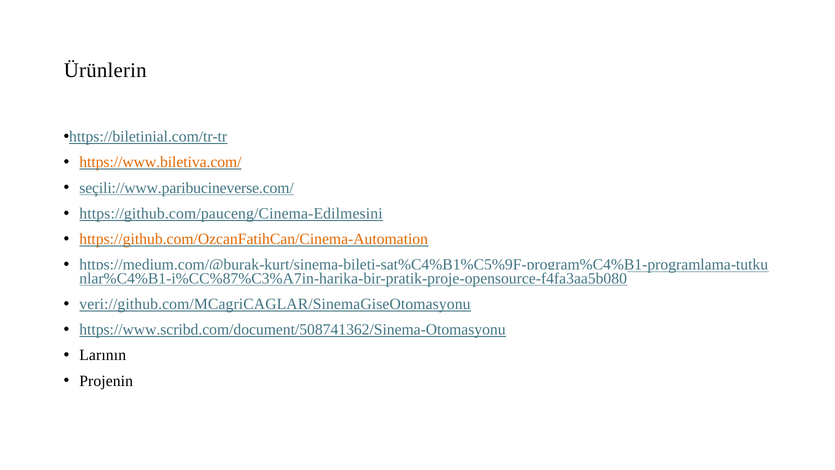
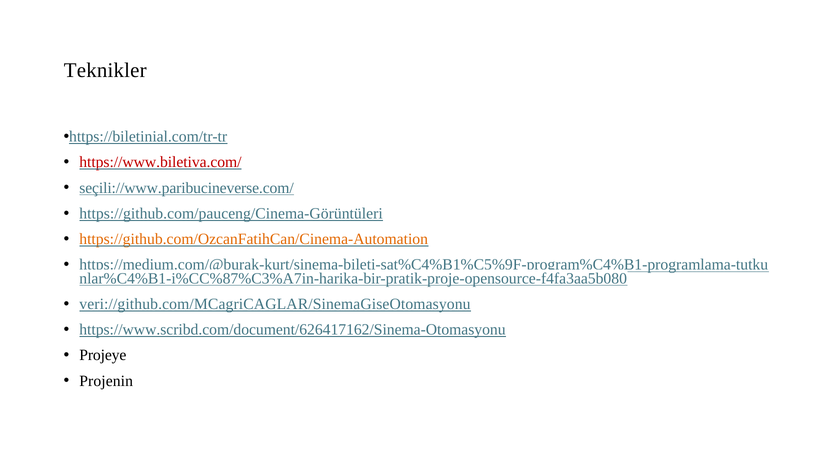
Ürünlerin: Ürünlerin -> Teknikler (105, 70)
https://www.biletiva.com/ colour: orange -> red (160, 162)
https://github.com/pauceng/Cinema-Edilmesini: https://github.com/pauceng/Cinema-Edilmesini -> https://github.com/pauceng/Cinema-Görüntüleri (231, 213)
https://www.scribd.com/document/508741362/Sinema-Otomasyonu: https://www.scribd.com/document/508741362/Sinema-Otomasyonu -> https://www.scribd.com/document/626417162/Sinema-Otomasyonu (292, 329)
Larının: Larının -> Projeye (103, 355)
